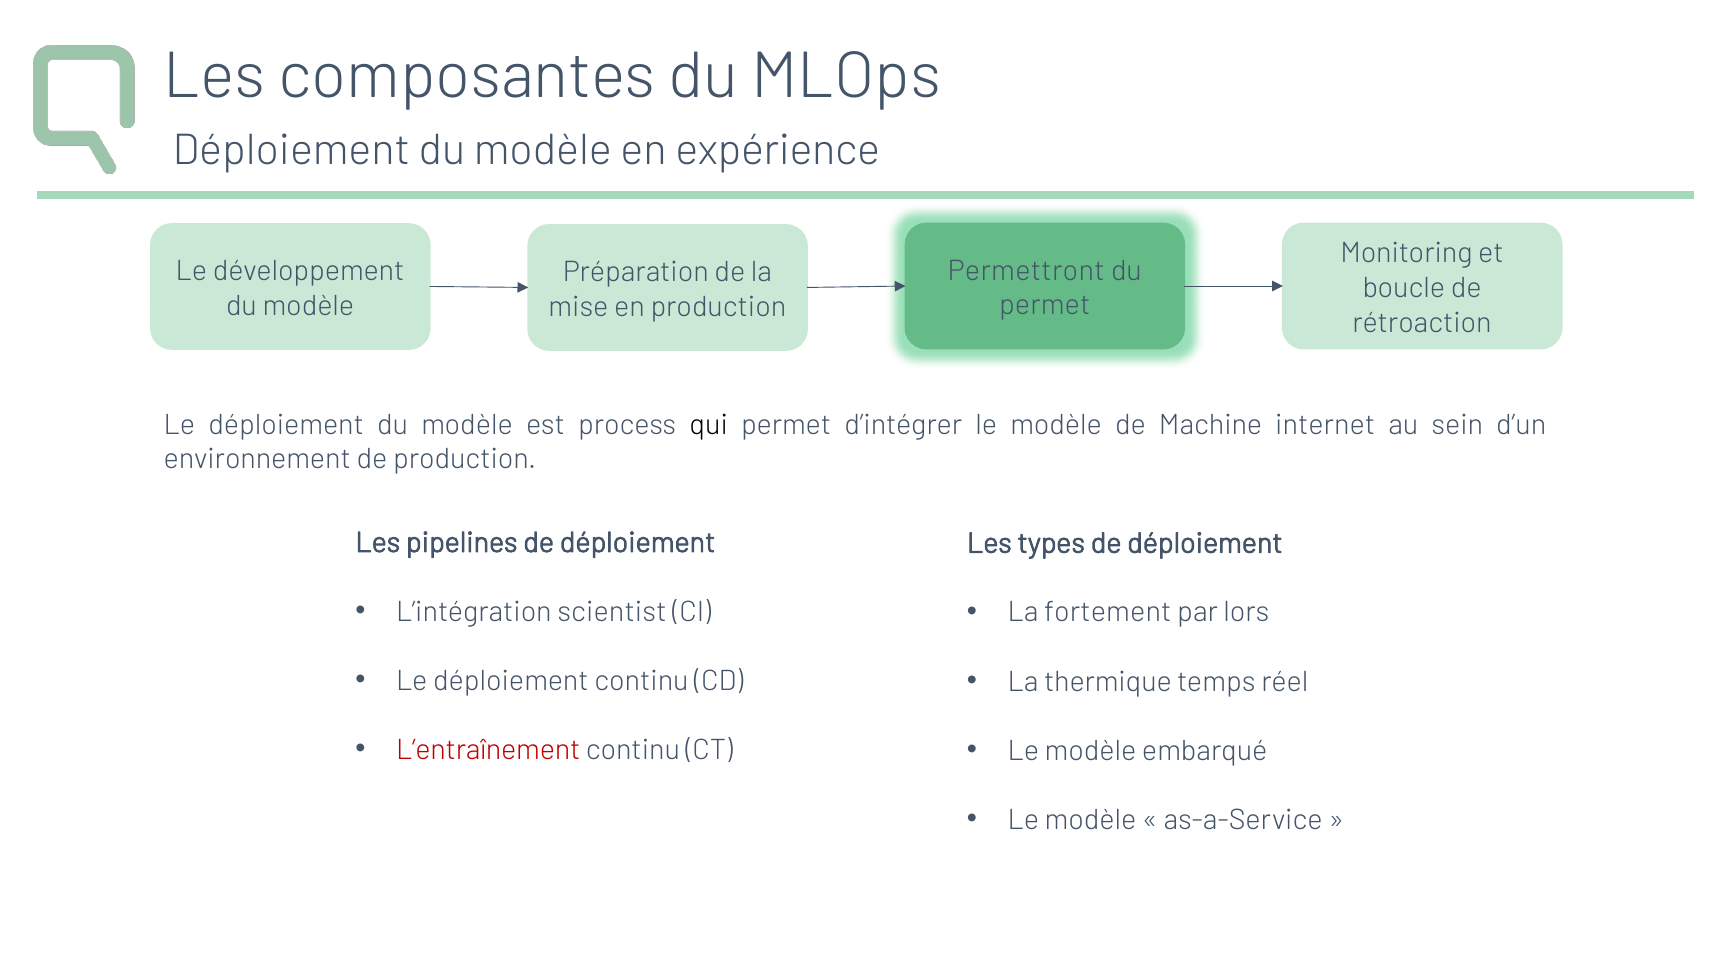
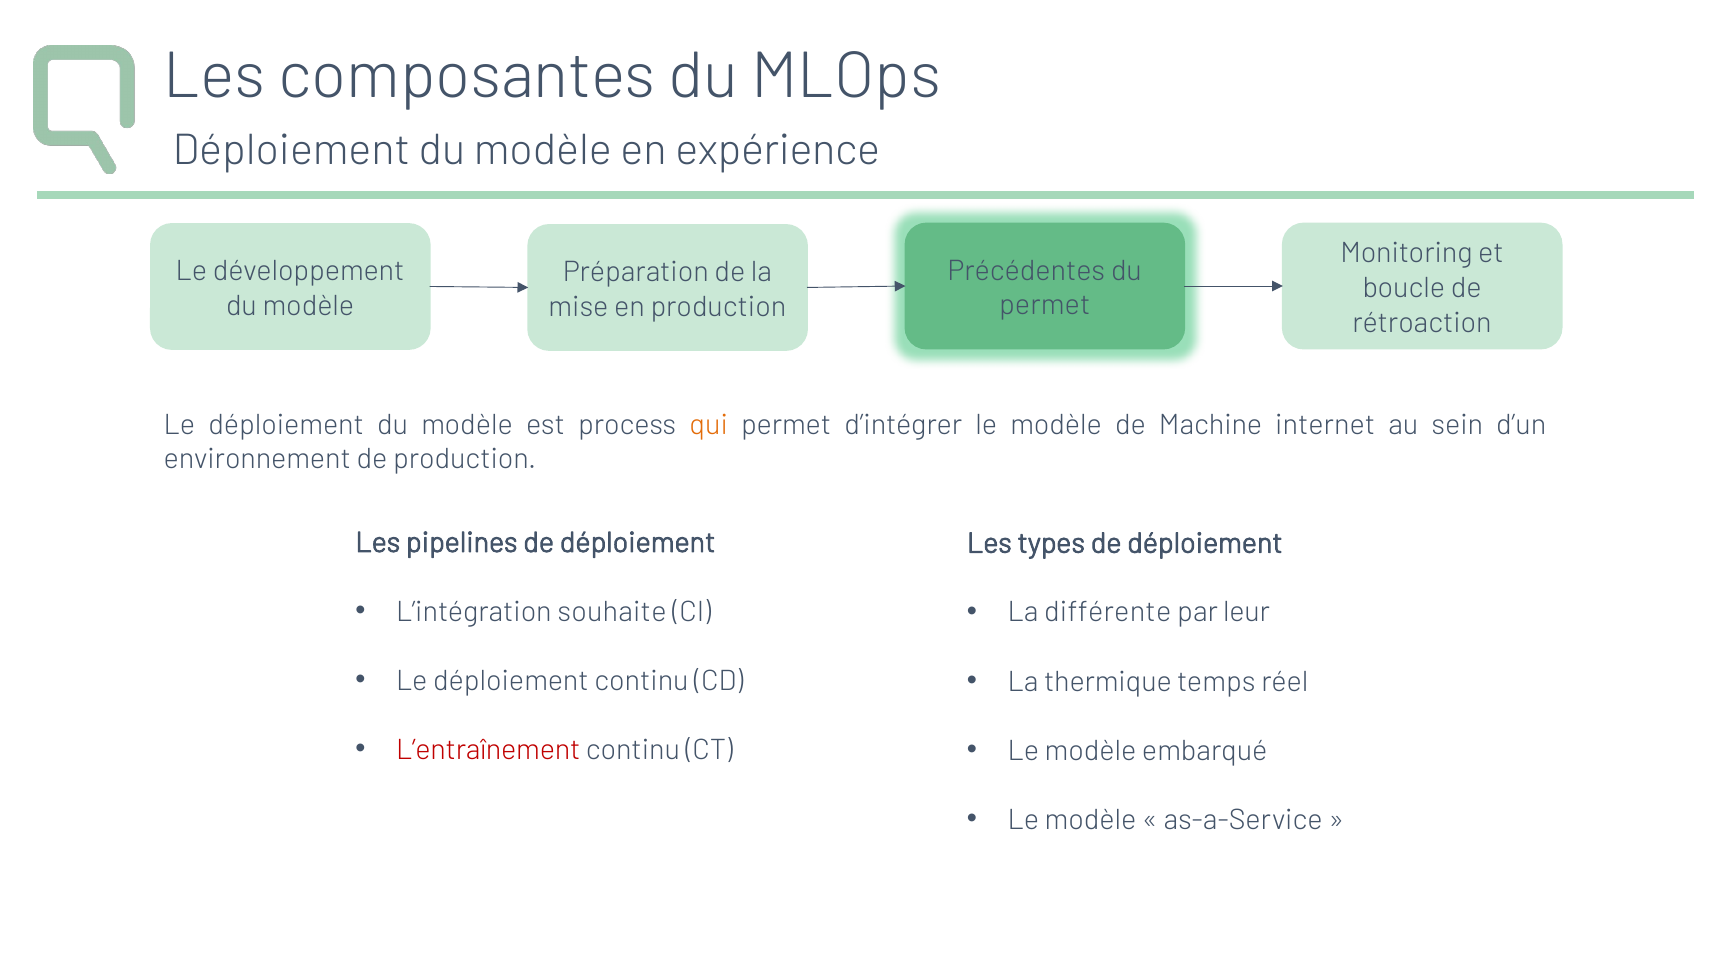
Permettront: Permettront -> Précédentes (1026, 271)
qui colour: black -> orange (709, 424)
scientist: scientist -> souhaite (612, 611)
fortement: fortement -> différente (1108, 612)
lors: lors -> leur (1247, 612)
